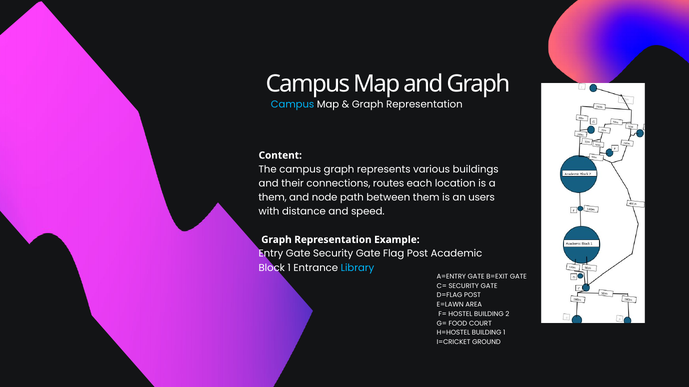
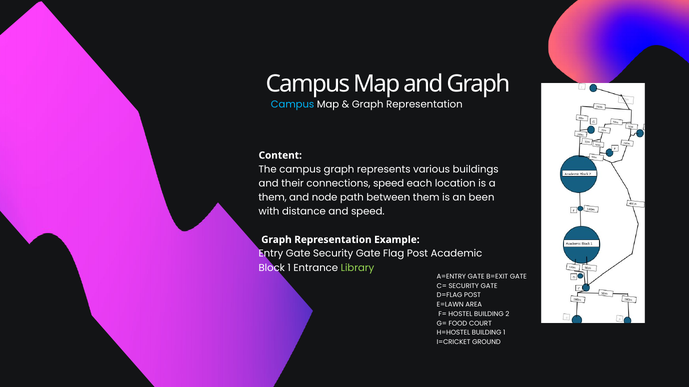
connections routes: routes -> speed (389, 184)
users: users -> been (481, 198)
Library colour: light blue -> light green (357, 268)
